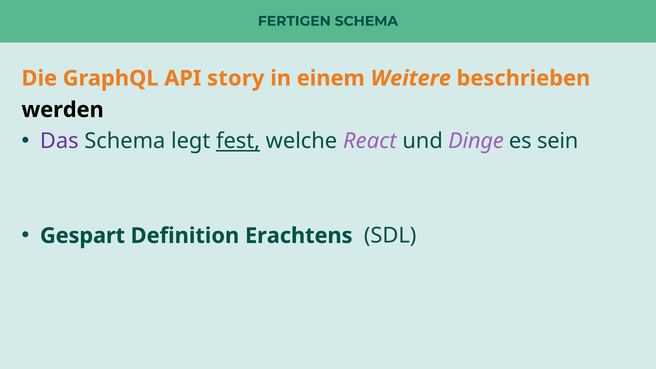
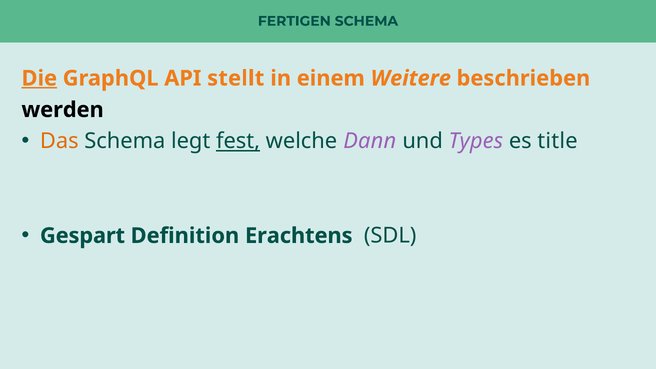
Die underline: none -> present (39, 78)
story: story -> stellt (236, 78)
Das colour: purple -> orange (59, 141)
React: React -> Dann (370, 141)
Dinge: Dinge -> Types (476, 141)
sein: sein -> title (557, 141)
